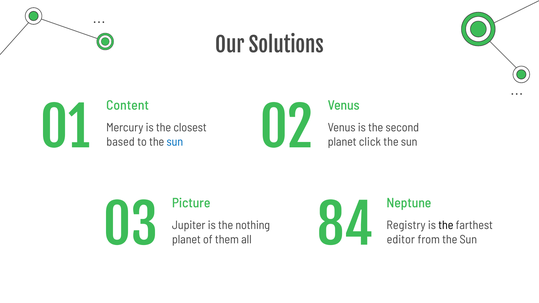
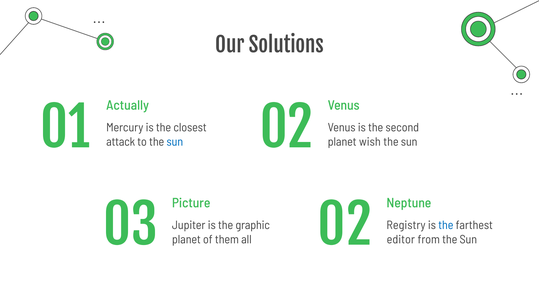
Content: Content -> Actually (128, 106)
based: based -> attack (121, 142)
click: click -> wish (370, 142)
03 84: 84 -> 02 (345, 227)
nothing: nothing -> graphic (253, 225)
the colour: black -> blue (446, 225)
